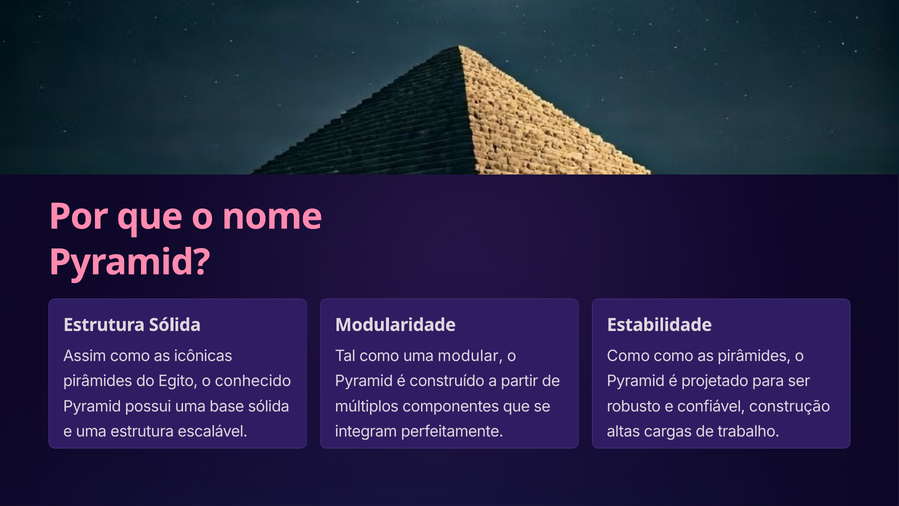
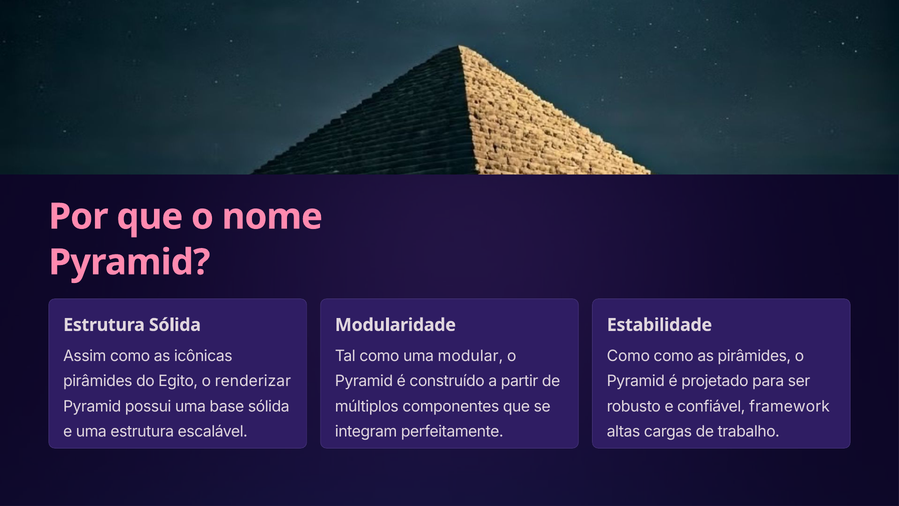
conhecido: conhecido -> renderizar (253, 381)
construção: construção -> framework (790, 406)
